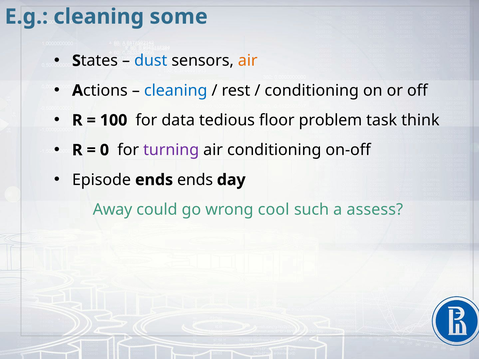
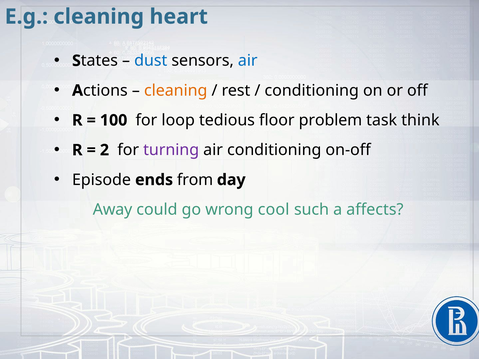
some: some -> heart (179, 17)
air colour: orange -> blue (248, 61)
cleaning colour: blue -> orange (176, 91)
data: data -> loop (178, 120)
0: 0 -> 2 (104, 150)
ends ends: ends -> from (195, 180)
assess: assess -> affects (375, 210)
